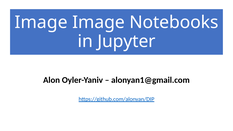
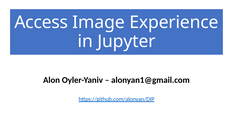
Image: Image -> Access (41, 22)
Notebooks: Notebooks -> Experience (174, 22)
